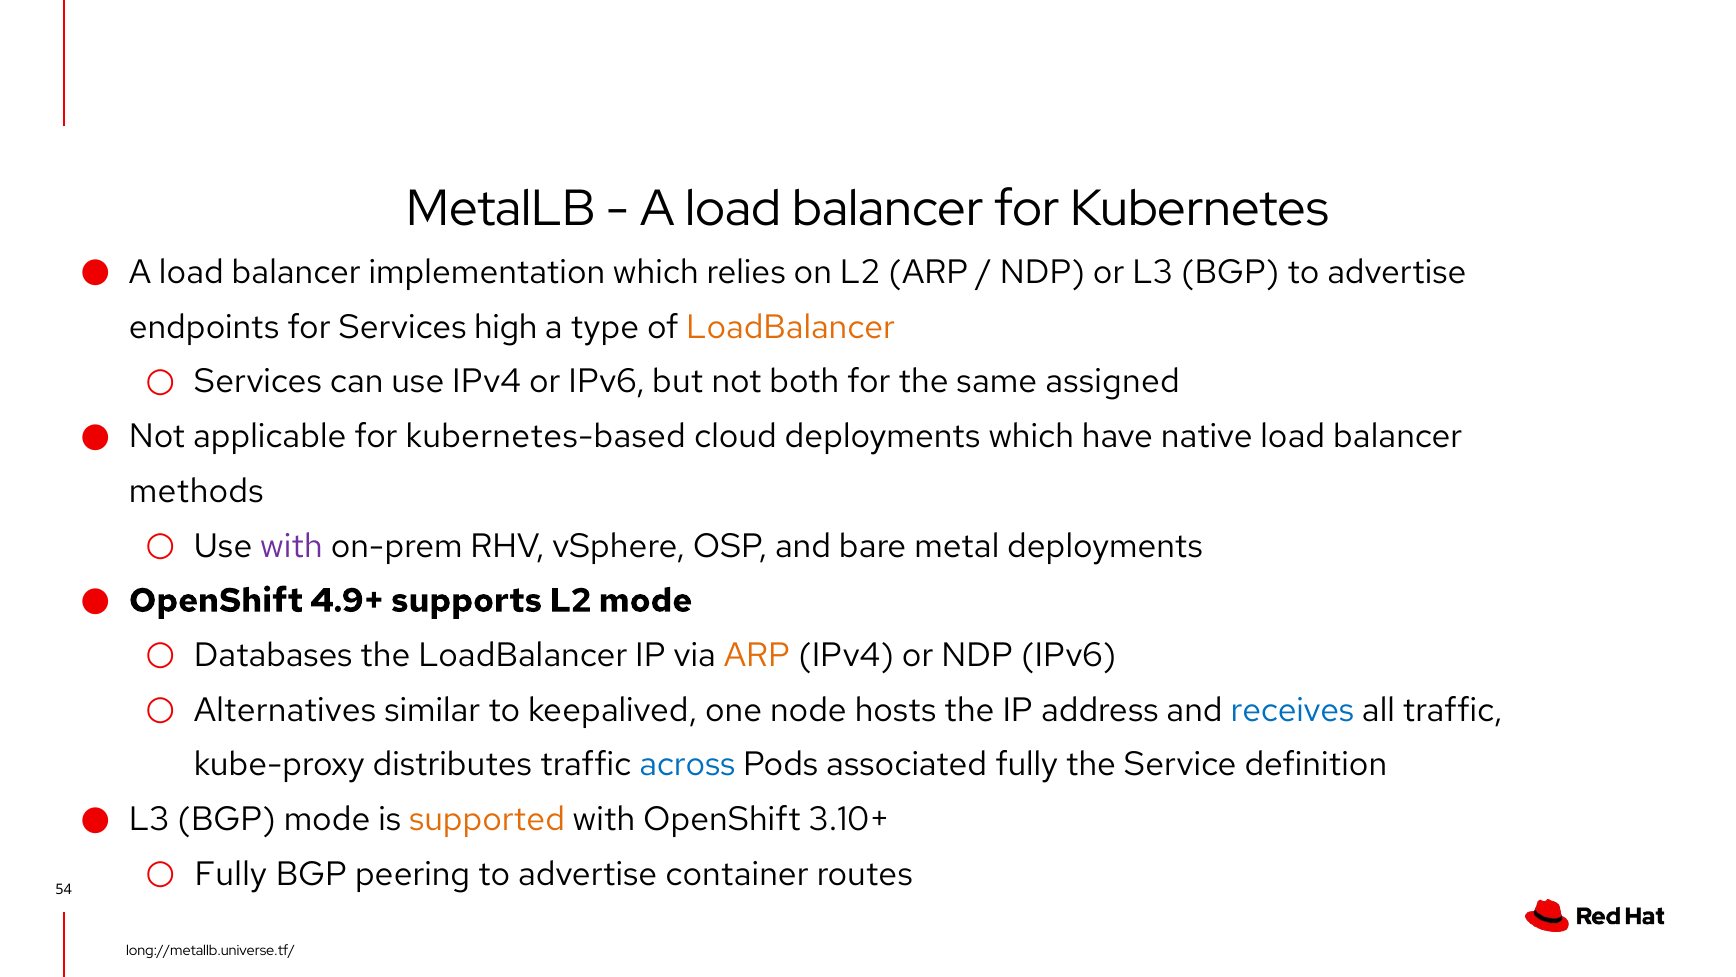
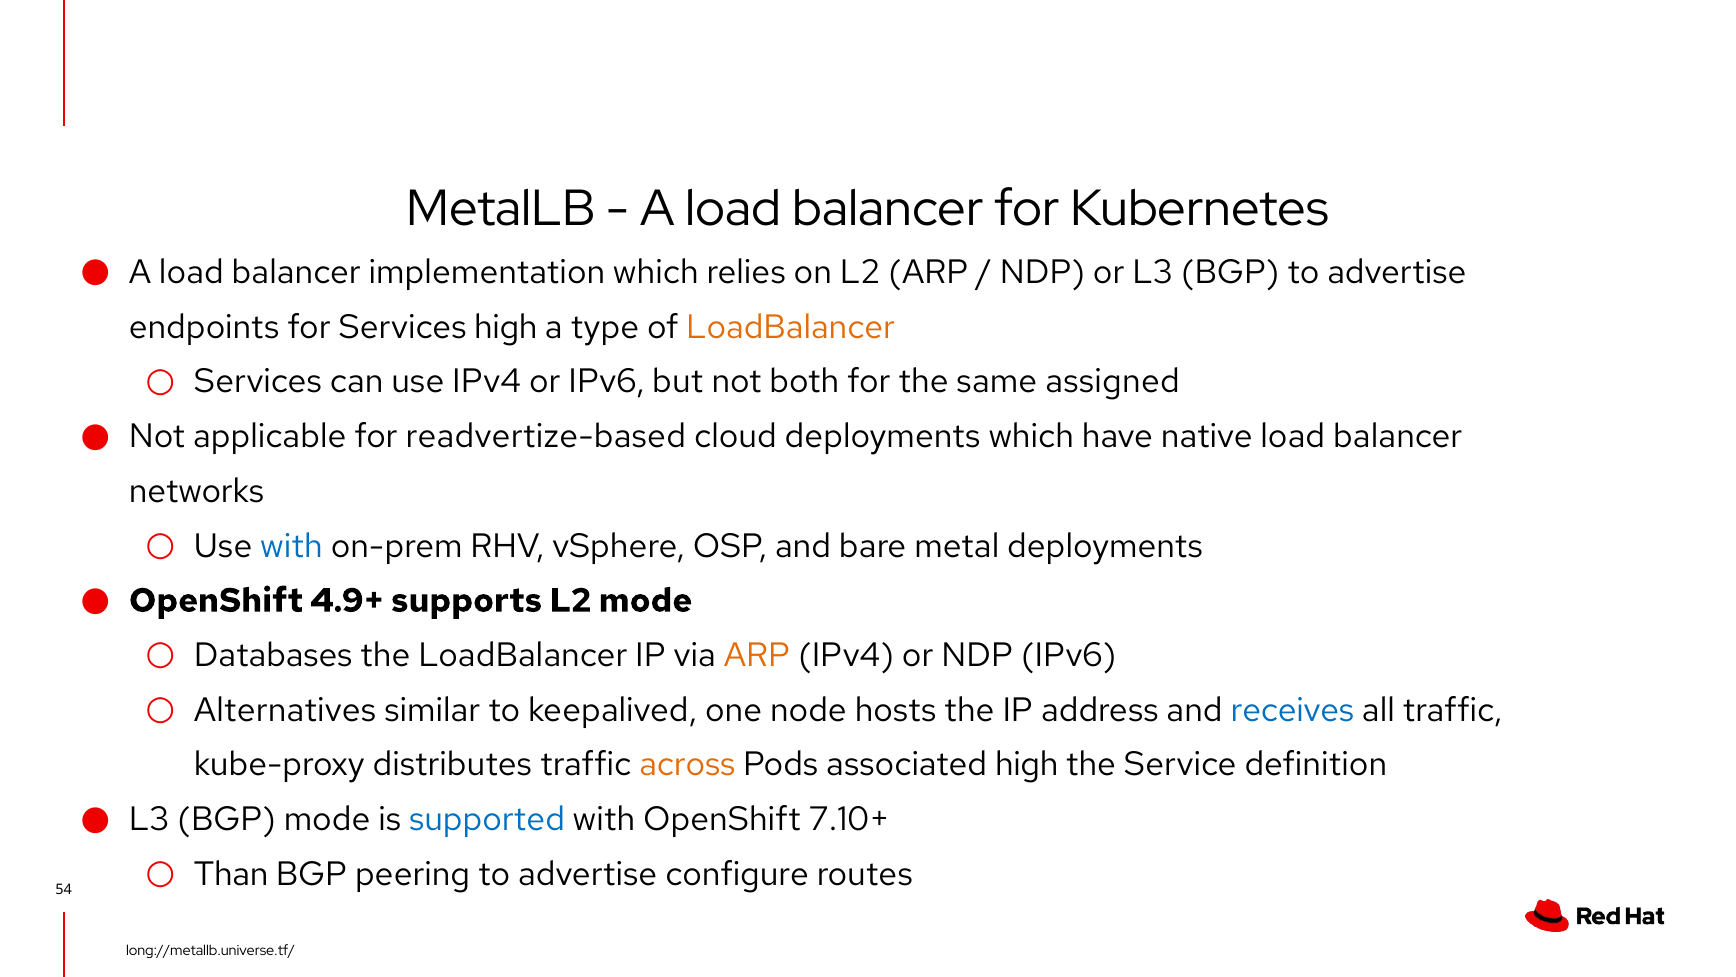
kubernetes-based: kubernetes-based -> readvertize-based (546, 436)
methods: methods -> networks (197, 491)
with colour: purple -> blue (292, 546)
across colour: blue -> orange (687, 764)
associated fully: fully -> high (1027, 764)
supported colour: orange -> blue (487, 819)
3.10+: 3.10+ -> 7.10+ (849, 819)
Fully: Fully -> Than (231, 874)
container: container -> configure (737, 874)
